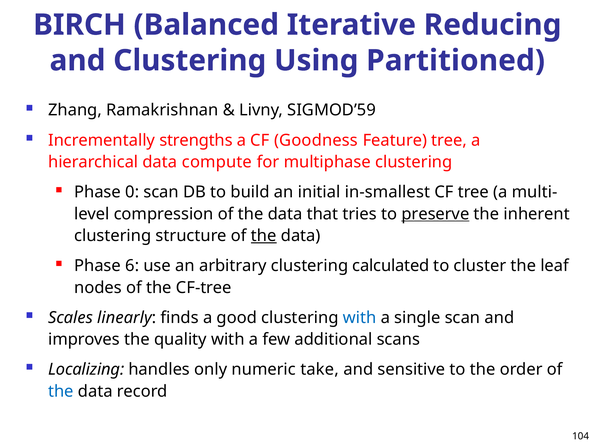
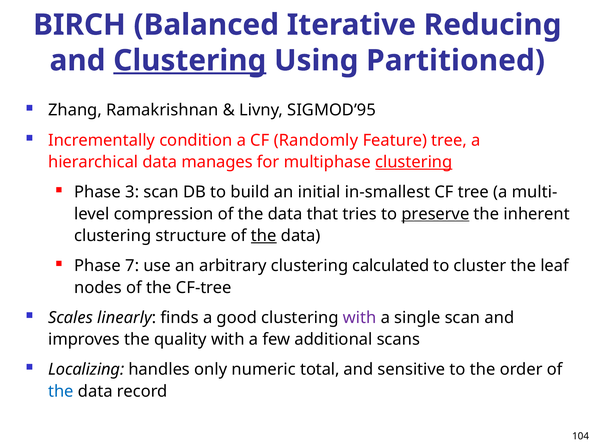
Clustering underline: none -> present (190, 61)
SIGMOD’59: SIGMOD’59 -> SIGMOD’95 (332, 110)
strengths: strengths -> condition (196, 140)
Goodness: Goodness -> Randomly (316, 140)
compute: compute -> manages (217, 162)
clustering underline: none -> present (414, 162)
0: 0 -> 3 (132, 192)
6: 6 -> 7 (132, 266)
with colour: blue -> purple (360, 318)
take: take -> total (320, 370)
